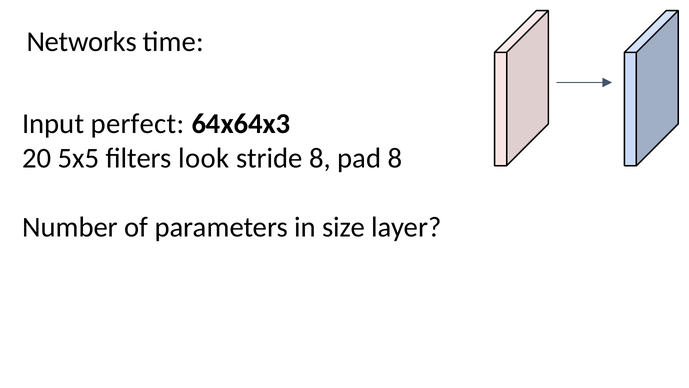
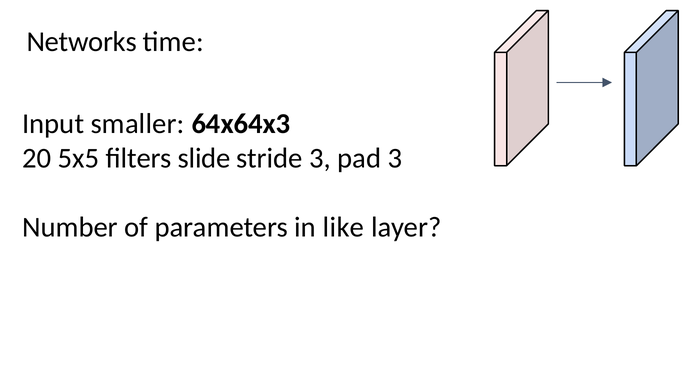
perfect: perfect -> smaller (138, 124)
look: look -> slide (204, 158)
stride 8: 8 -> 3 (320, 158)
pad 8: 8 -> 3 (395, 158)
size: size -> like (344, 227)
